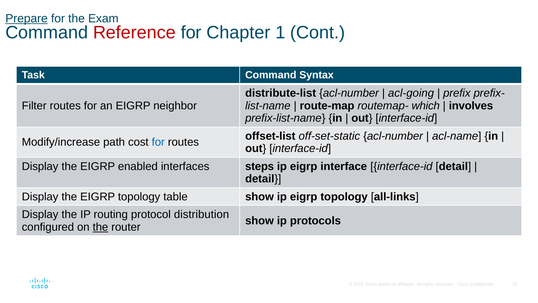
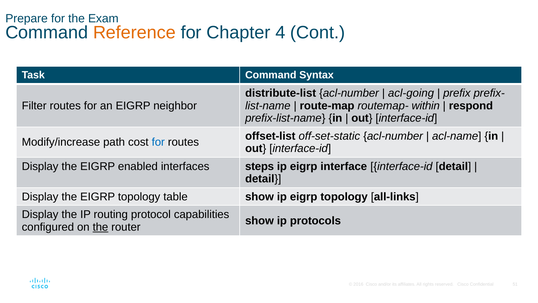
Prepare underline: present -> none (27, 19)
Reference colour: red -> orange (134, 33)
1: 1 -> 4 (280, 33)
which: which -> within (426, 106)
involves: involves -> respond (471, 106)
distribution: distribution -> capabilities (202, 214)
